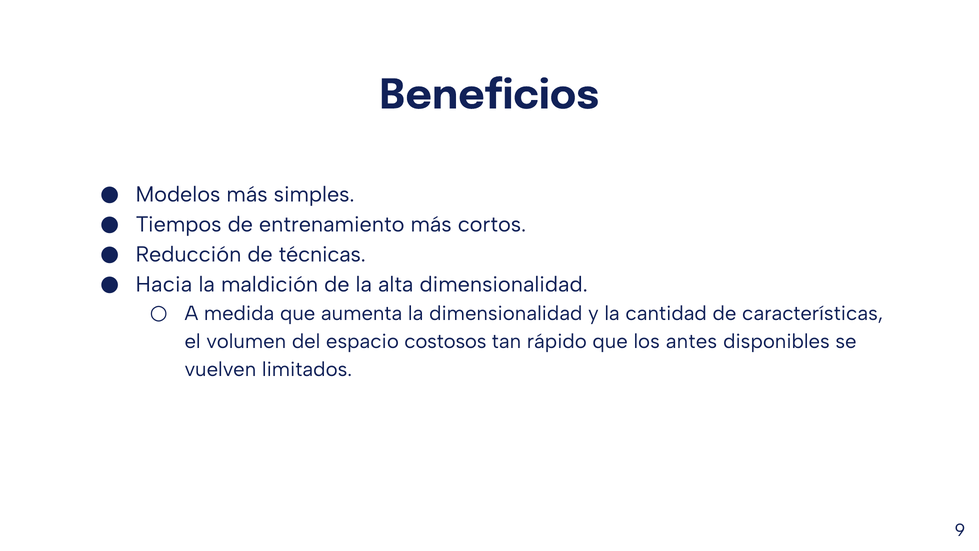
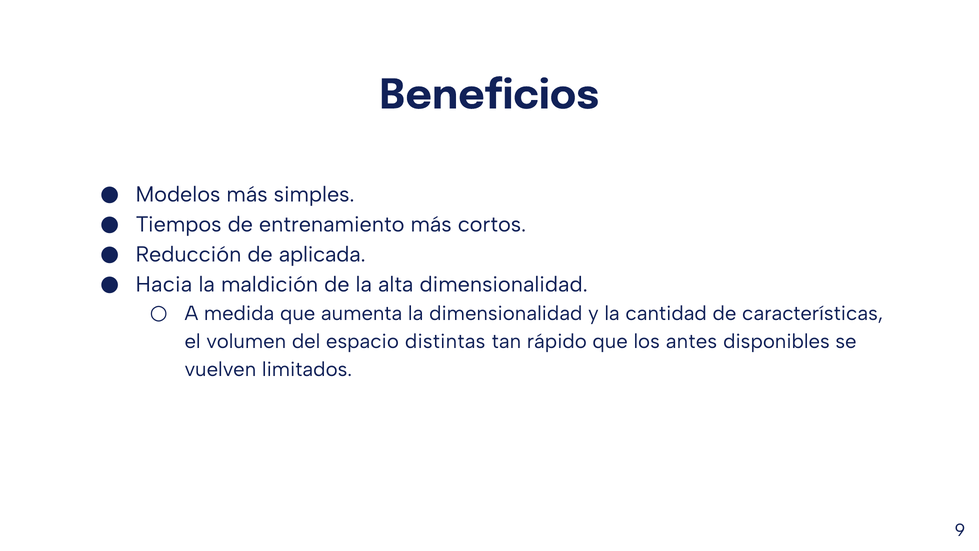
técnicas: técnicas -> aplicada (322, 254)
costosos: costosos -> distintas (445, 341)
